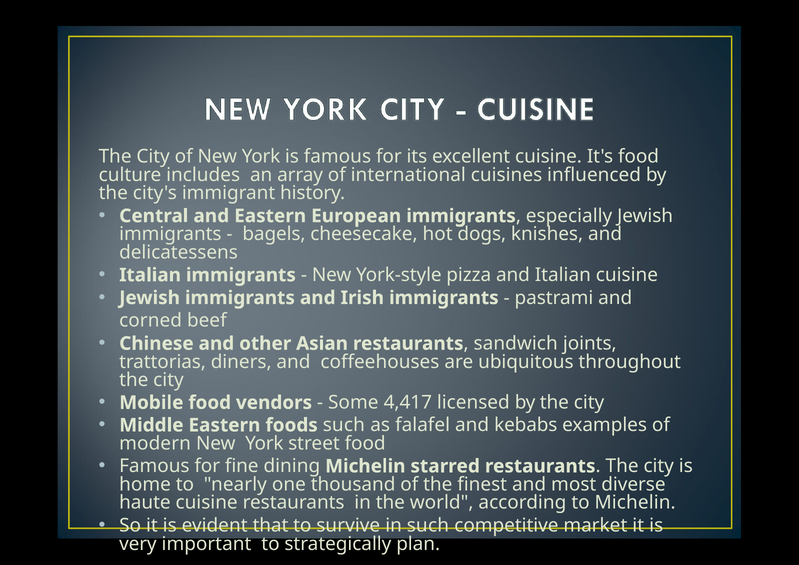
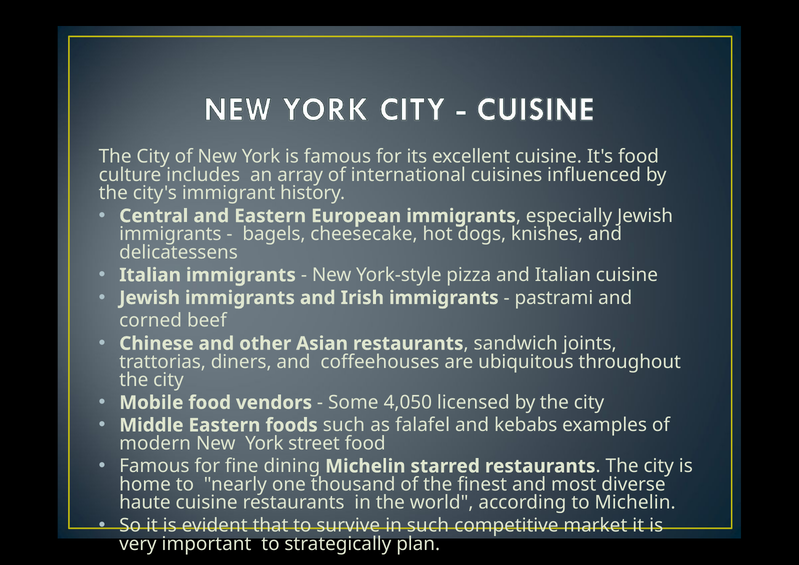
4,417: 4,417 -> 4,050 (408, 403)
